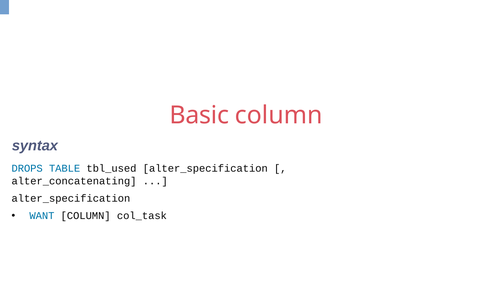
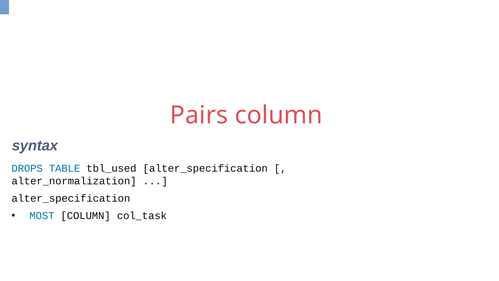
Basic: Basic -> Pairs (199, 115)
alter_concatenating: alter_concatenating -> alter_normalization (74, 181)
WANT: WANT -> MOST (42, 216)
